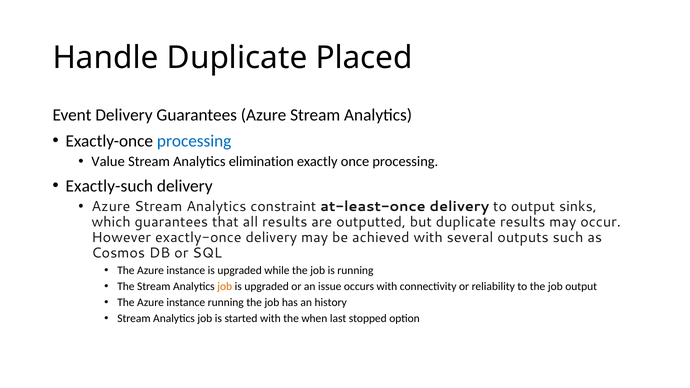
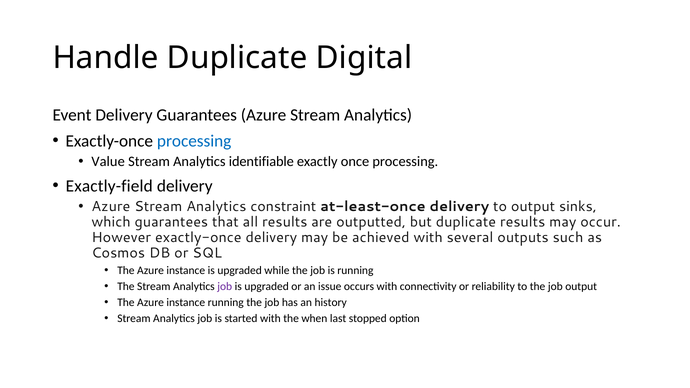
Placed: Placed -> Digital (364, 58)
elimination: elimination -> identifiable (261, 162)
Exactly-such: Exactly-such -> Exactly-field (109, 186)
job colour: orange -> purple (225, 287)
